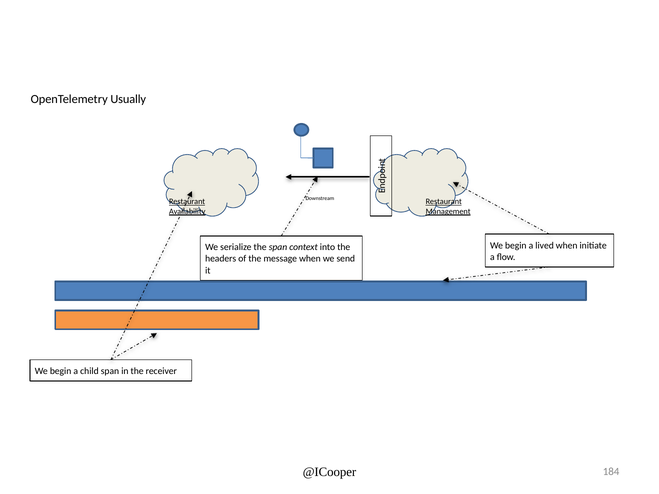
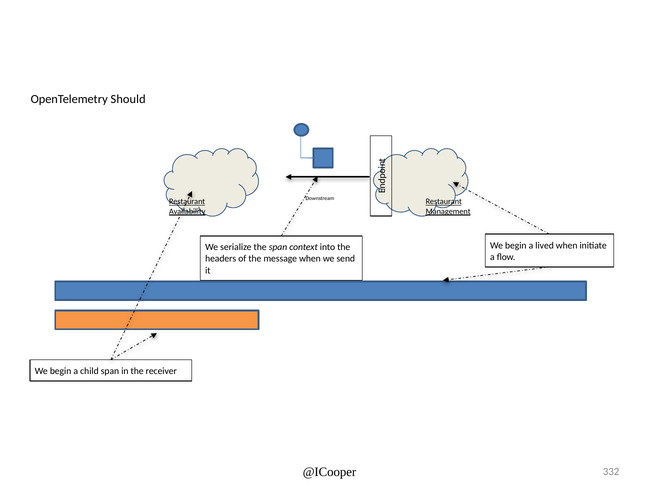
Usually: Usually -> Should (128, 99)
184: 184 -> 332 (611, 472)
